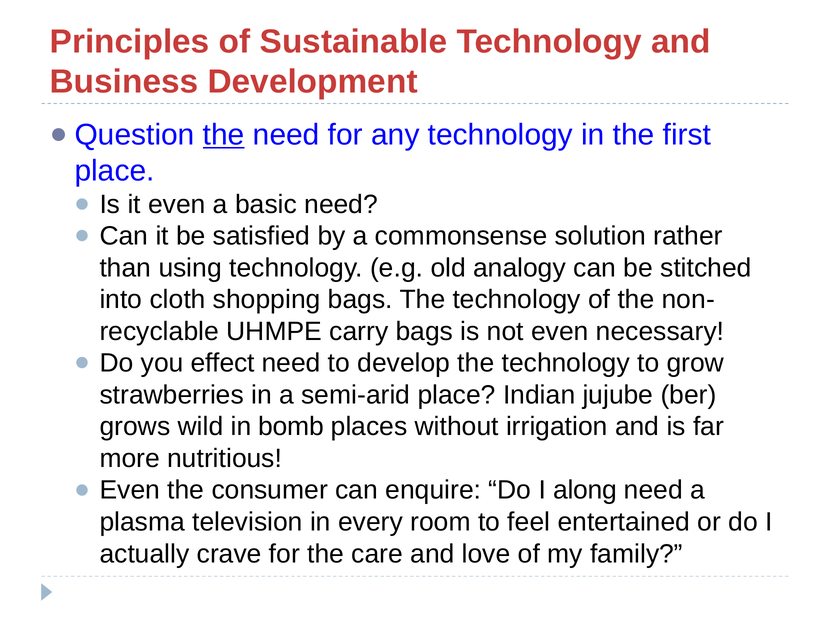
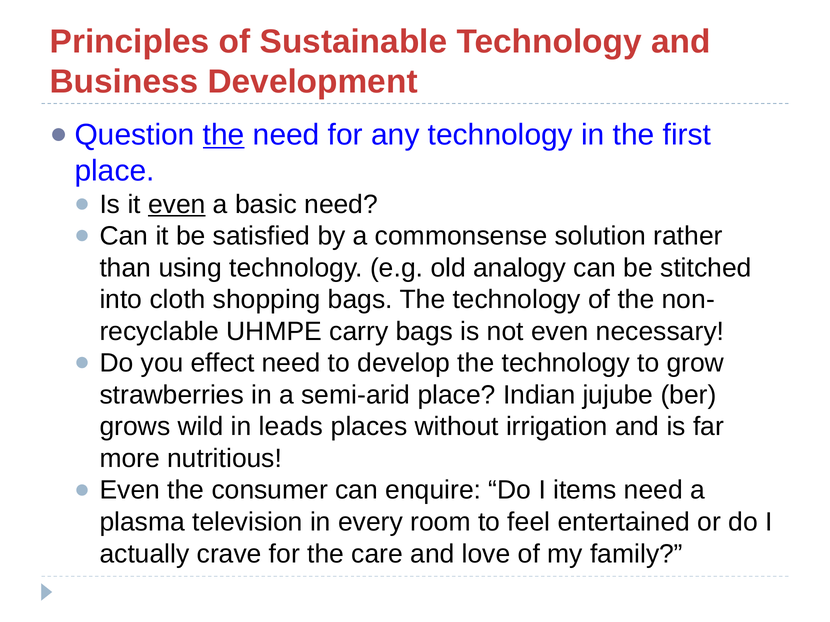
even underline: none -> present (177, 204)
bomb: bomb -> leads (291, 427)
along: along -> items (585, 491)
